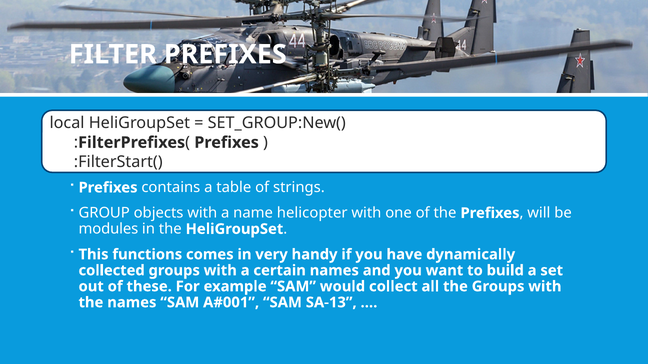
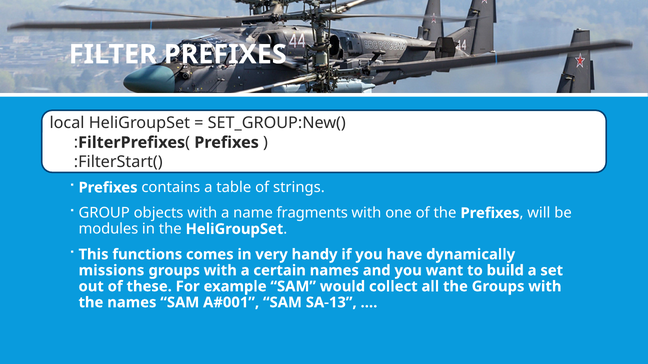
helicopter: helicopter -> fragments (312, 213)
collected: collected -> missions (111, 271)
